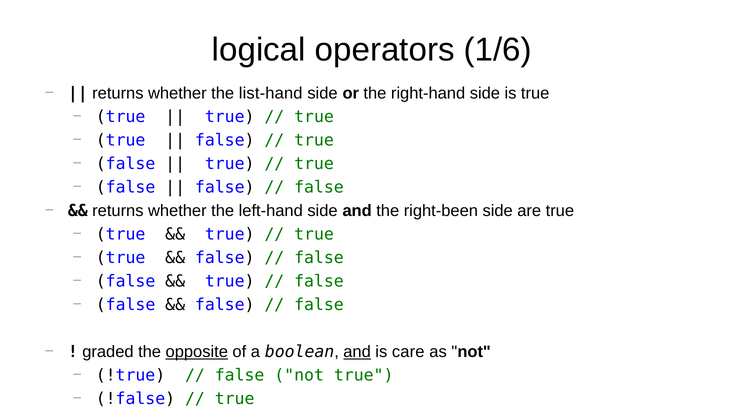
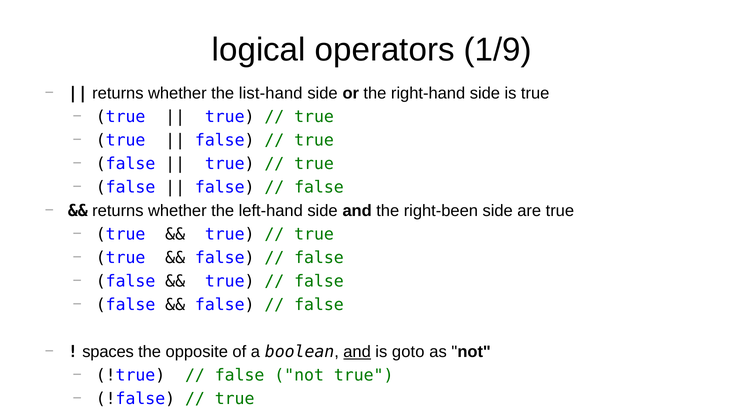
1/6: 1/6 -> 1/9 (498, 50)
graded: graded -> spaces (108, 352)
opposite underline: present -> none (197, 352)
care: care -> goto (408, 352)
